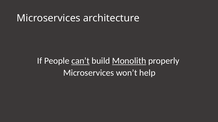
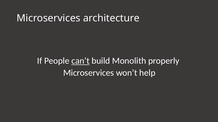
Monolith underline: present -> none (129, 61)
